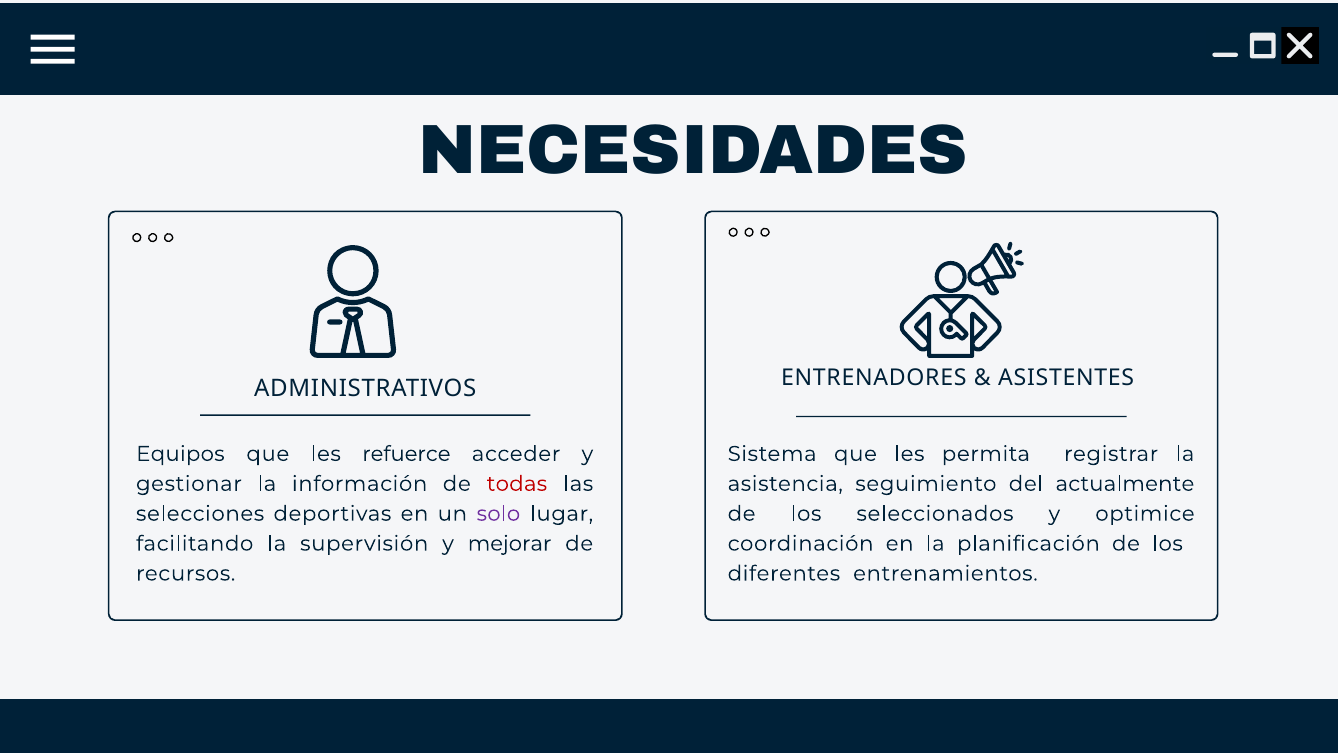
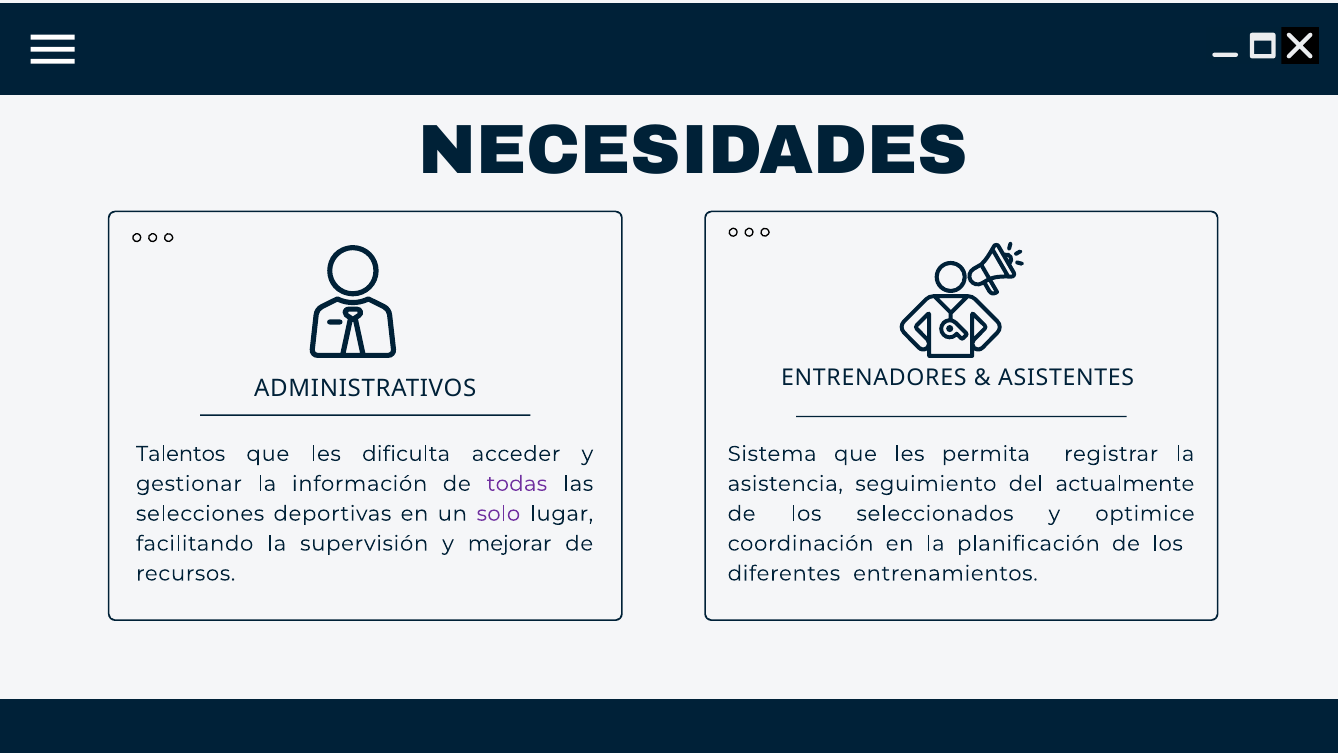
Equipos: Equipos -> Talentos (181, 454)
refuerce: refuerce -> dificulta (406, 454)
todas colour: red -> purple (517, 484)
